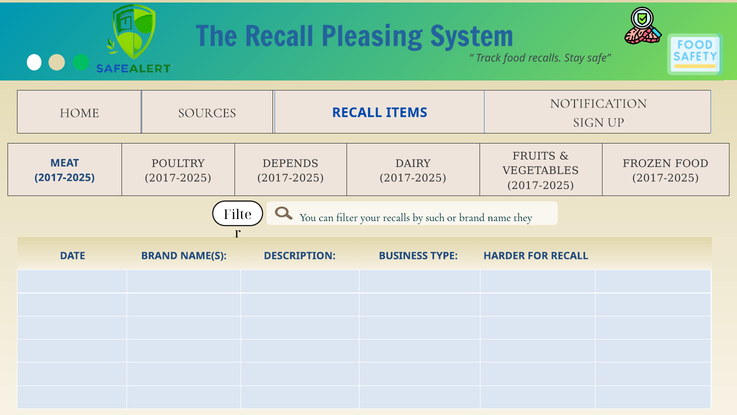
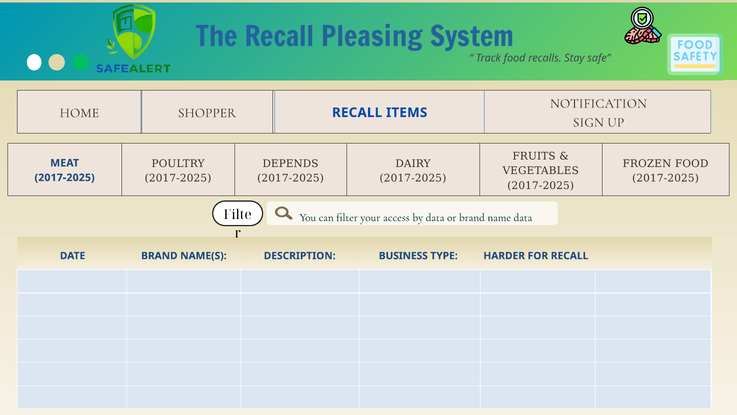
SOURCES: SOURCES -> SHOPPER (207, 113)
your recalls: recalls -> access (396, 217)
by such: such -> data (435, 217)
name they: they -> data (523, 217)
